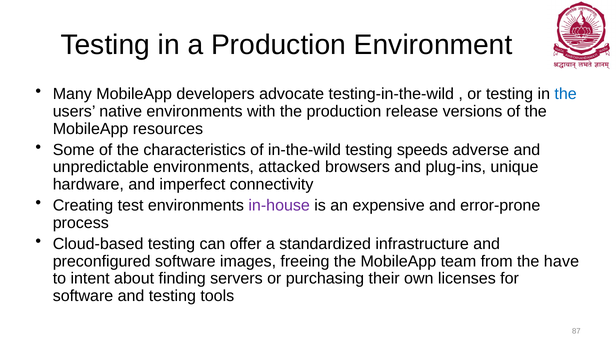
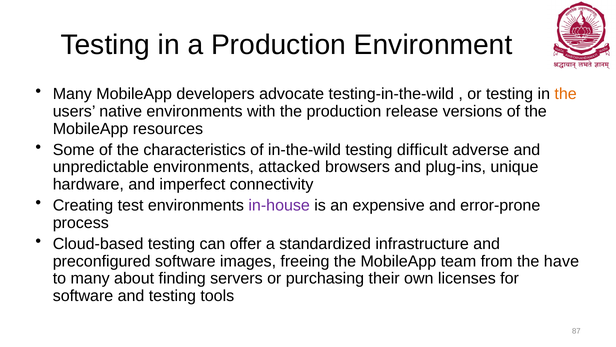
the colour: blue -> orange (566, 94)
speeds: speeds -> difficult (422, 150)
to intent: intent -> many (90, 278)
